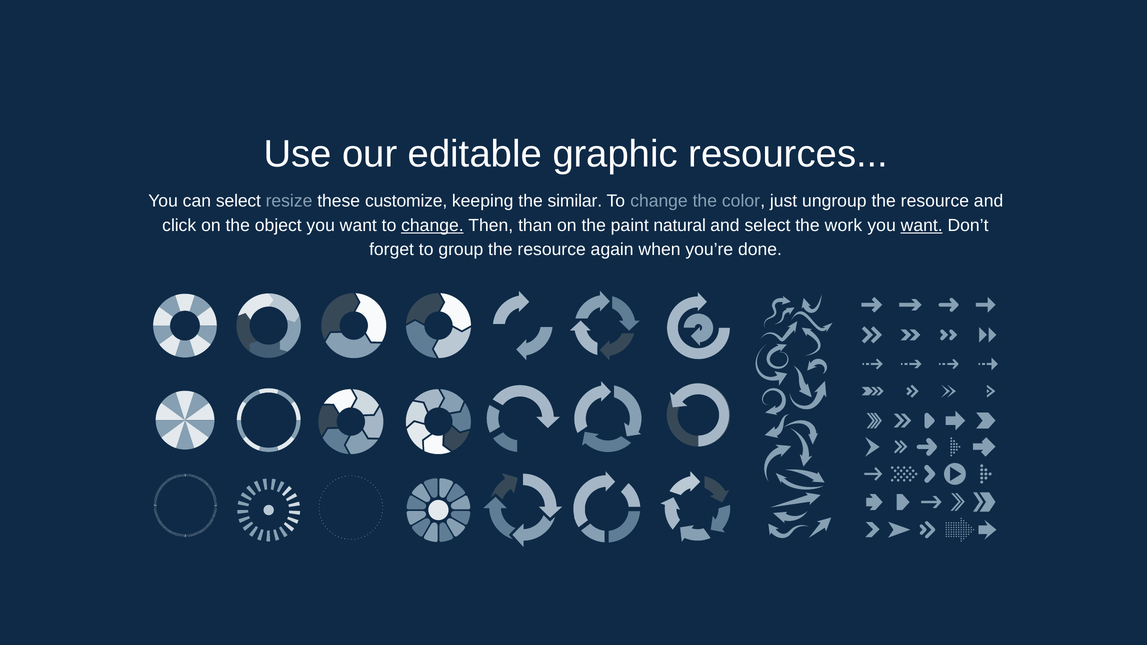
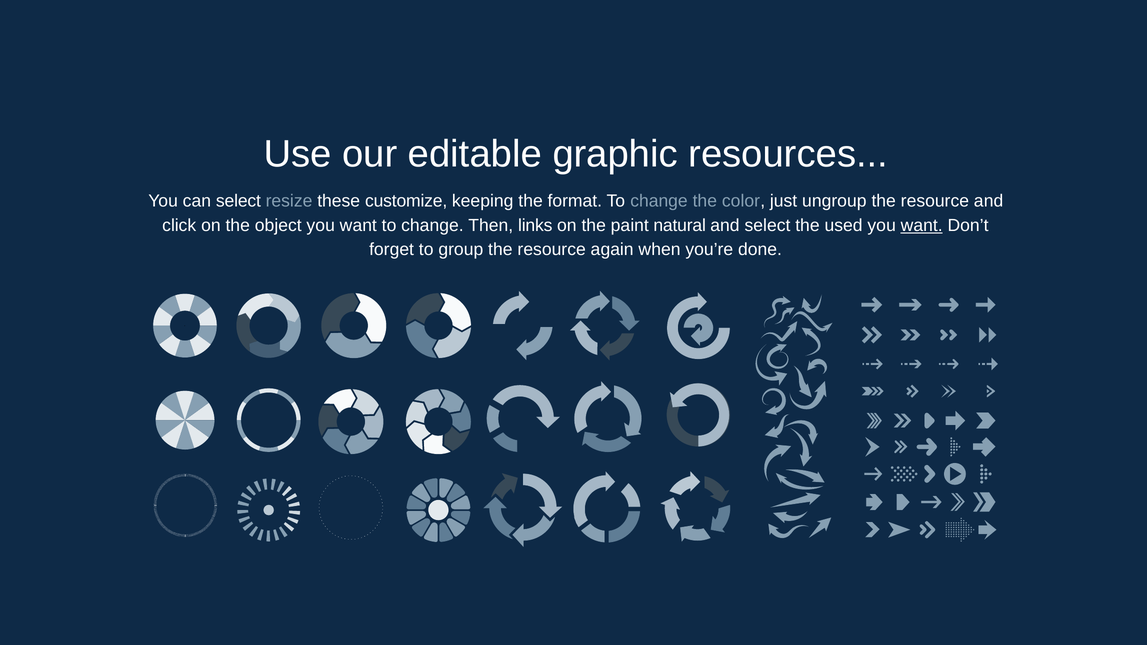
similar: similar -> format (575, 201)
change underline: present -> none (432, 225)
than: than -> links (535, 225)
work: work -> used (844, 225)
